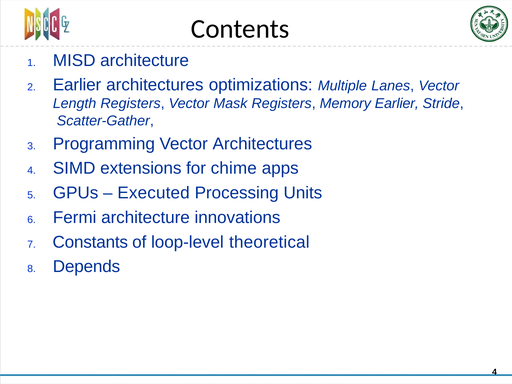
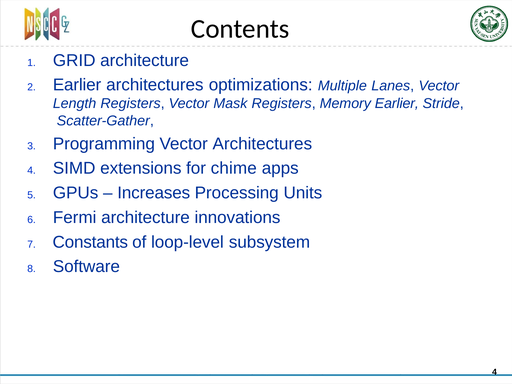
MISD: MISD -> GRID (74, 60)
Executed: Executed -> Increases (154, 193)
theoretical: theoretical -> subsystem (269, 242)
Depends: Depends -> Software (86, 267)
